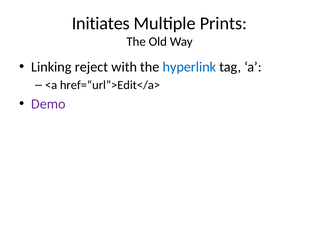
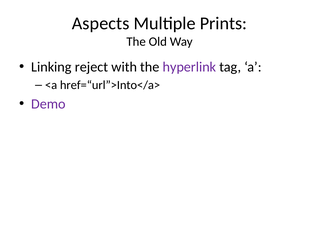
Initiates: Initiates -> Aspects (101, 23)
hyperlink colour: blue -> purple (189, 67)
href=“url”>Edit</a>: href=“url”>Edit</a> -> href=“url”>Into</a> (110, 85)
